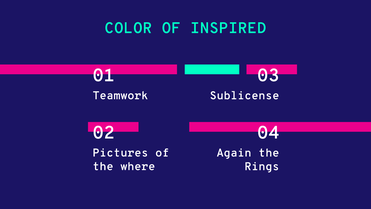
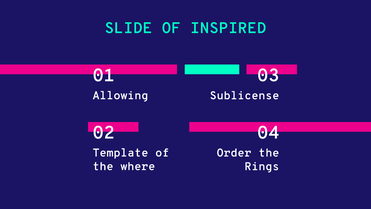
COLOR: COLOR -> SLIDE (128, 28)
Teamwork: Teamwork -> Allowing (120, 95)
Pictures: Pictures -> Template (120, 153)
Again: Again -> Order (234, 153)
